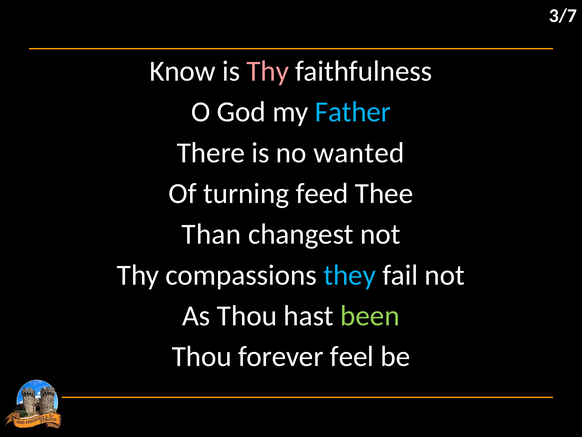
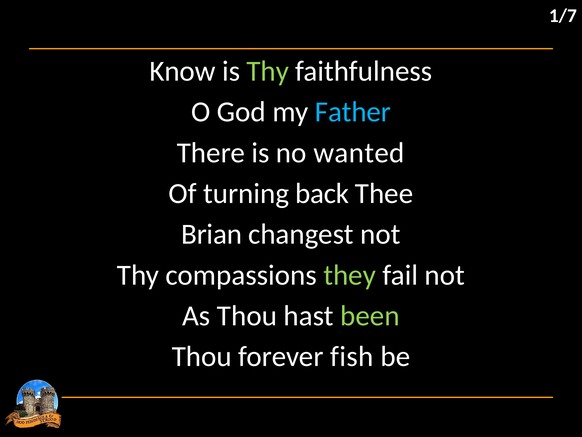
3/7: 3/7 -> 1/7 (563, 16)
Thy colour: pink -> light green (268, 71)
feed: feed -> back (322, 193)
Than: Than -> Brian (212, 234)
they colour: light blue -> light green (350, 275)
feel: feel -> fish (352, 356)
